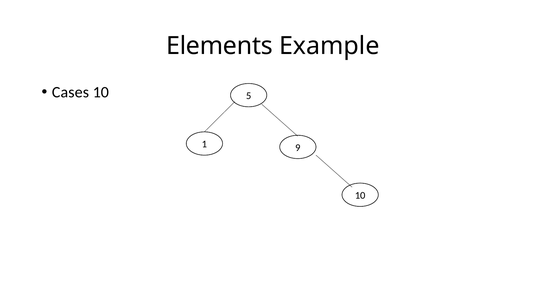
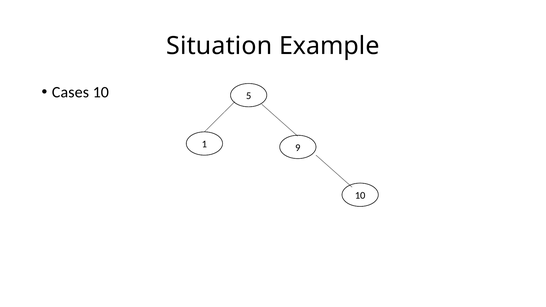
Elements: Elements -> Situation (219, 46)
